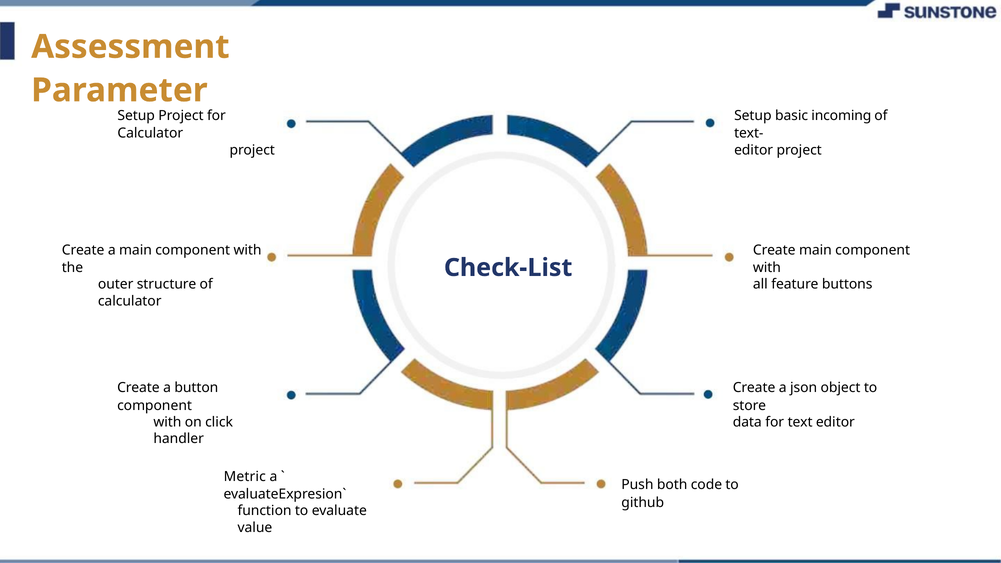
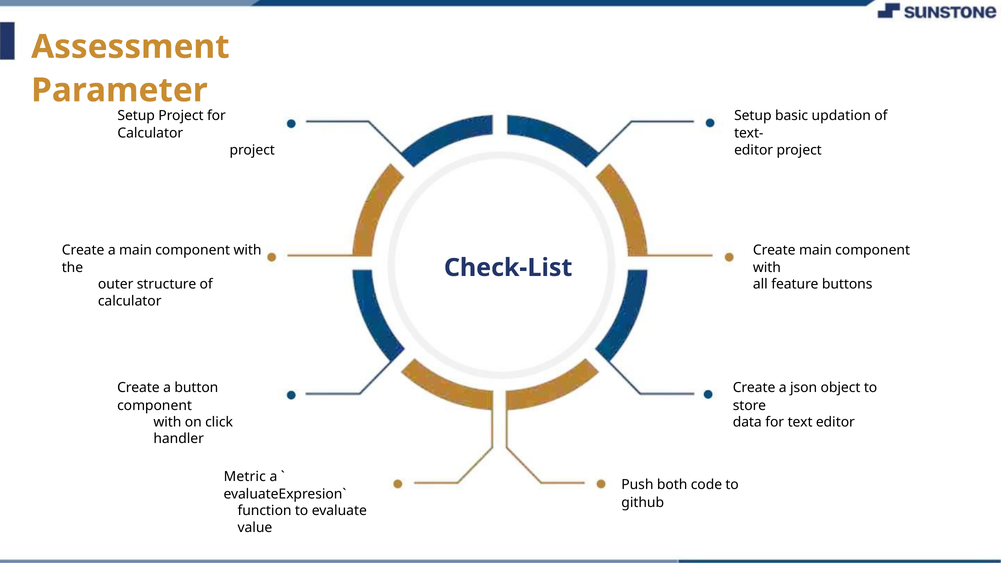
incoming: incoming -> updation (841, 116)
